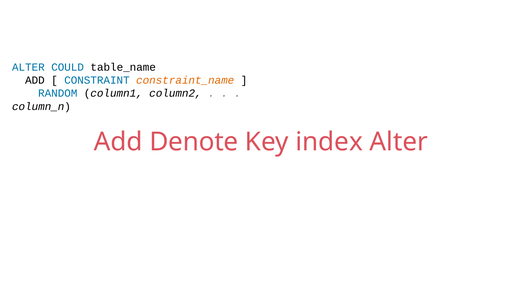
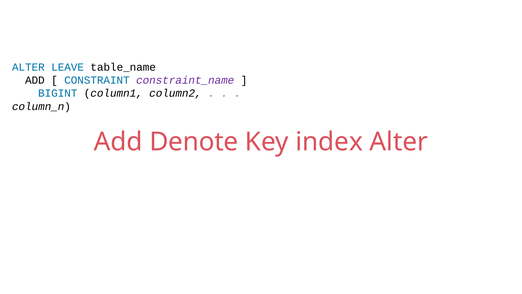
COULD: COULD -> LEAVE (68, 67)
constraint_name colour: orange -> purple (185, 80)
RANDOM: RANDOM -> BIGINT (58, 93)
